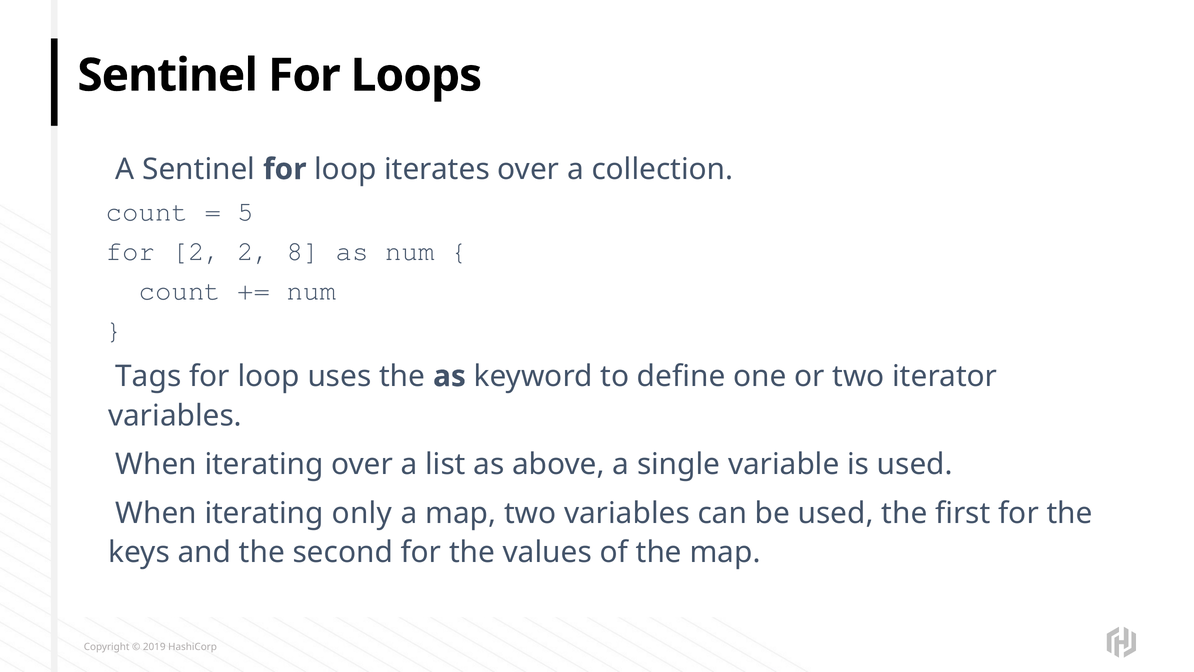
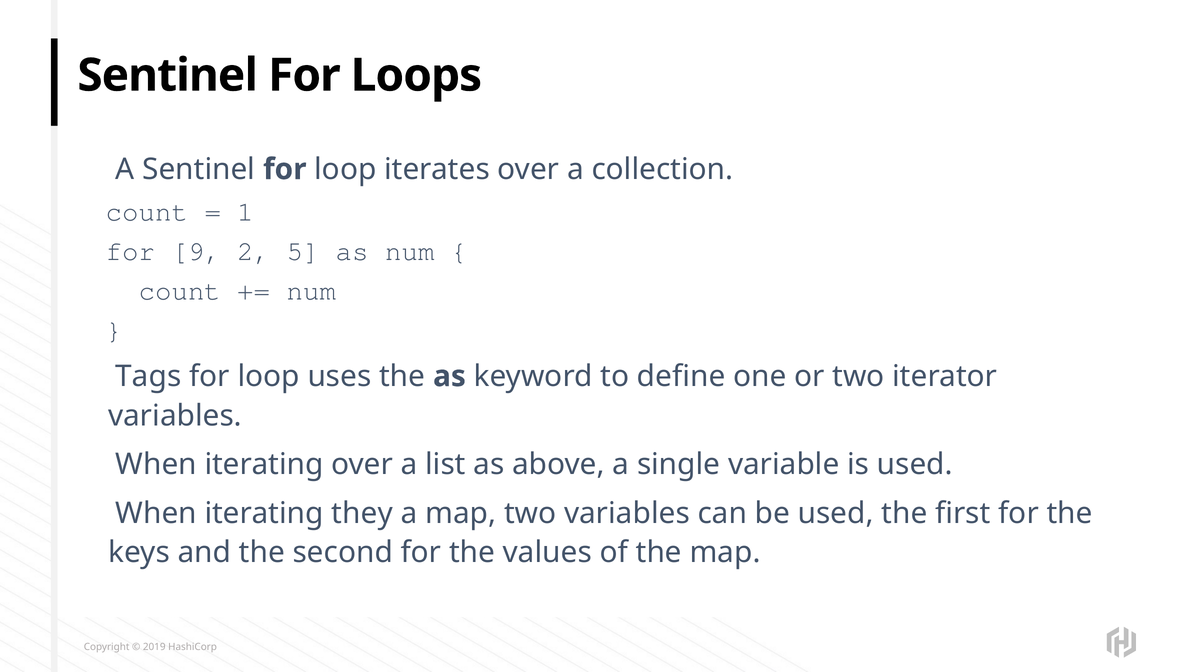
5: 5 -> 1 (246, 211)
for 2: 2 -> 9 (196, 251)
8: 8 -> 5 (303, 251)
only: only -> they (362, 513)
